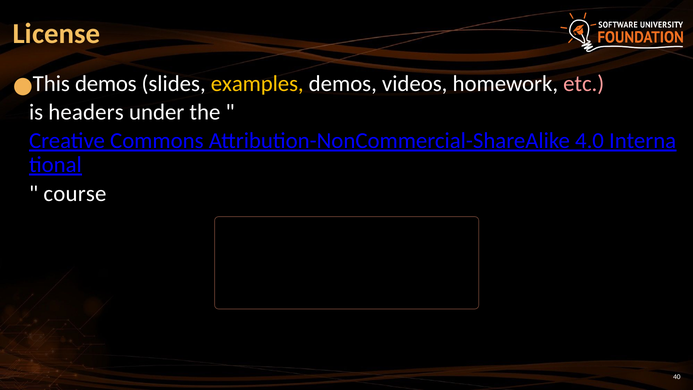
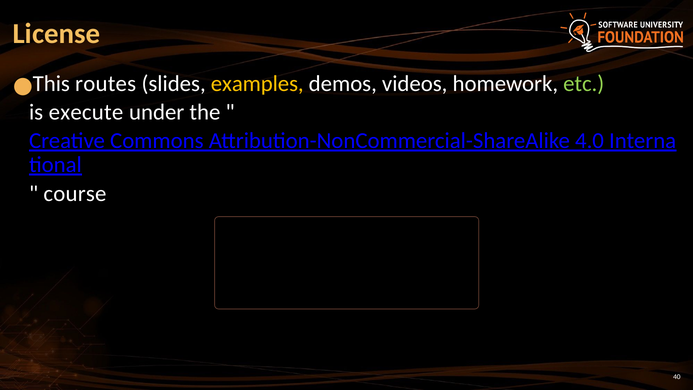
demos: demos -> routes (106, 84)
etc colour: pink -> light green (584, 84)
headers: headers -> execute (86, 112)
